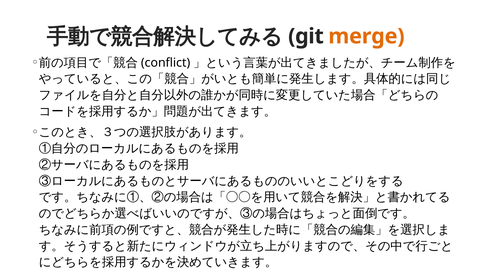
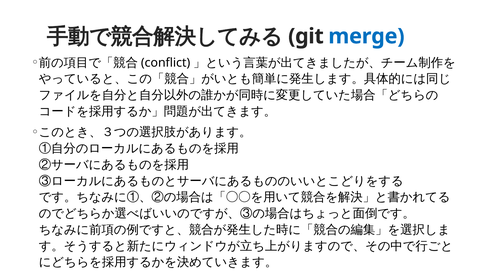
merge colour: orange -> blue (366, 36)
